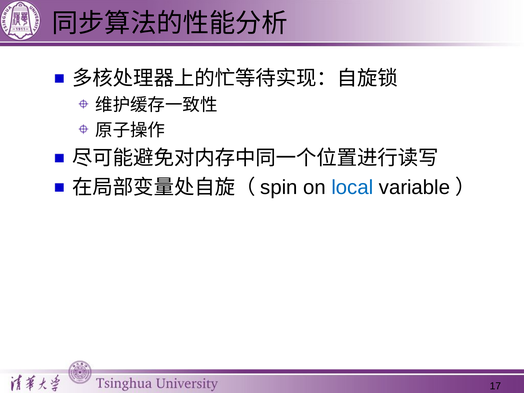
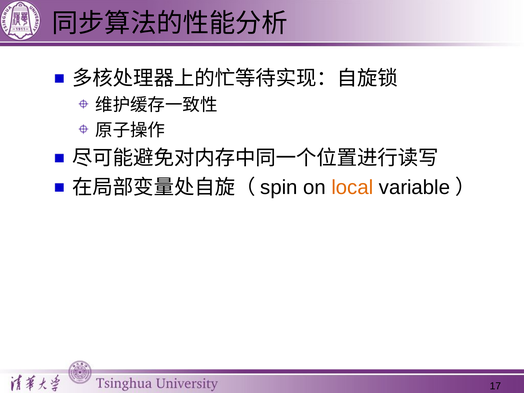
local colour: blue -> orange (352, 187)
